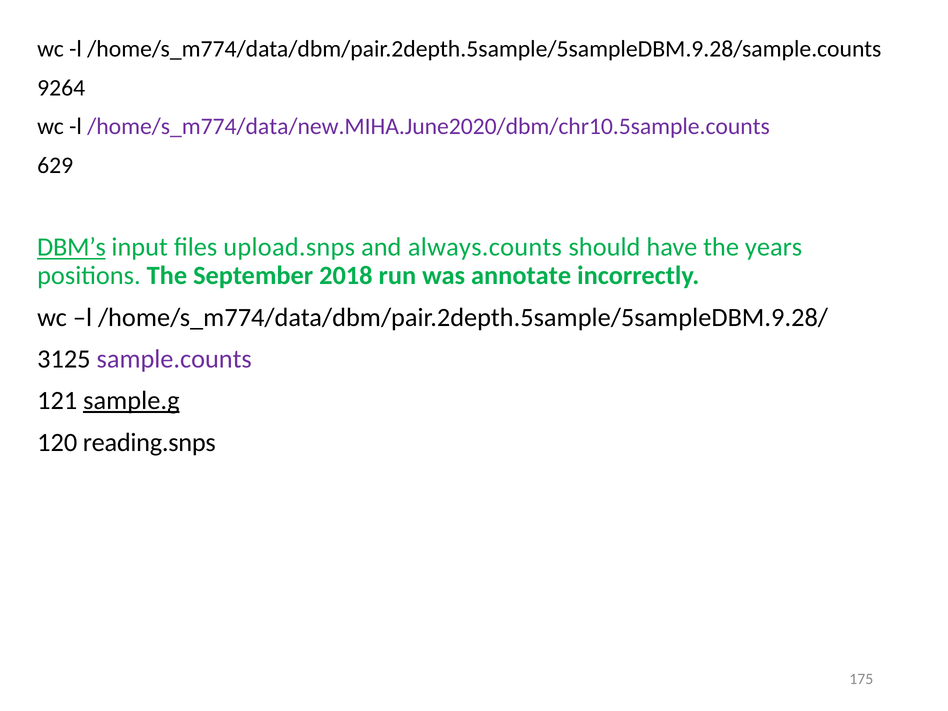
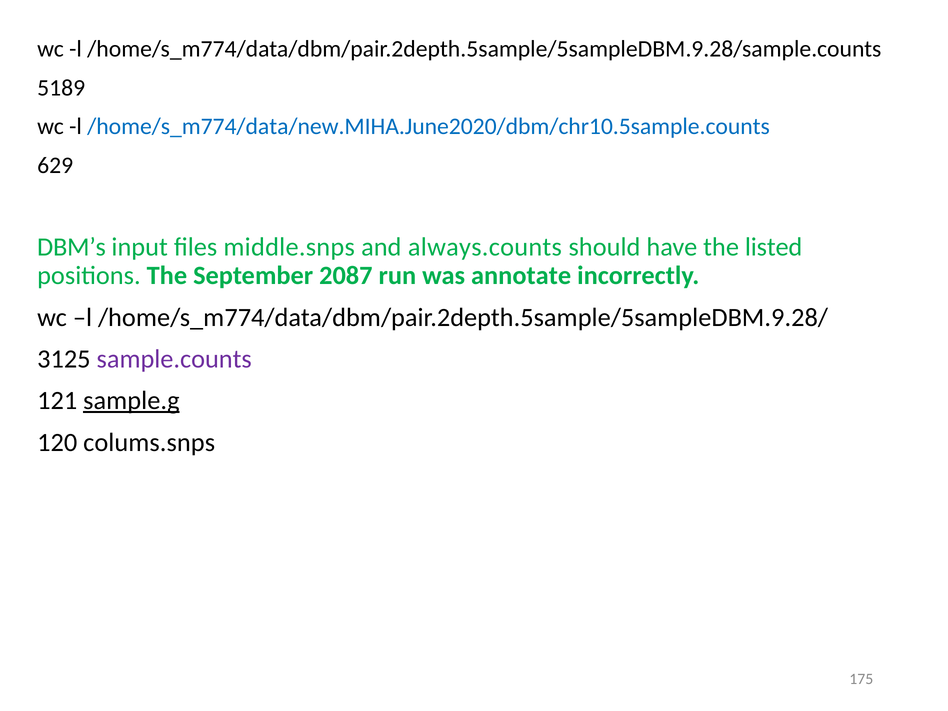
9264: 9264 -> 5189 (61, 88)
/home/s_m774/data/new.MIHA.June2020/dbm/chr10.5sample.counts colour: purple -> blue (429, 127)
DBM’s underline: present -> none (71, 247)
upload.snps: upload.snps -> middle.snps (289, 247)
years: years -> listed (774, 247)
2018: 2018 -> 2087 (346, 276)
reading.snps: reading.snps -> colums.snps (149, 442)
